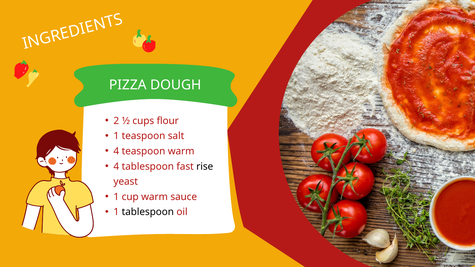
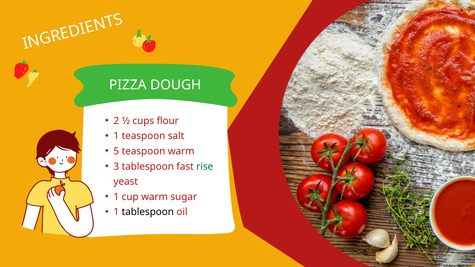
4: 4 -> 5 (116, 151)
4: 4 -> 3 (116, 167)
rise colour: black -> green (205, 167)
sauce: sauce -> sugar (184, 197)
